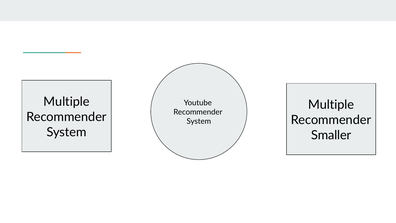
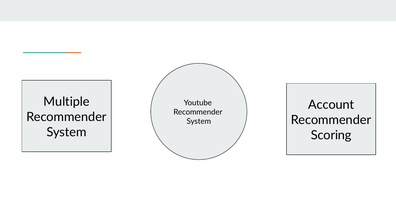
Multiple: Multiple -> Account (331, 105)
Smaller: Smaller -> Scoring (331, 135)
